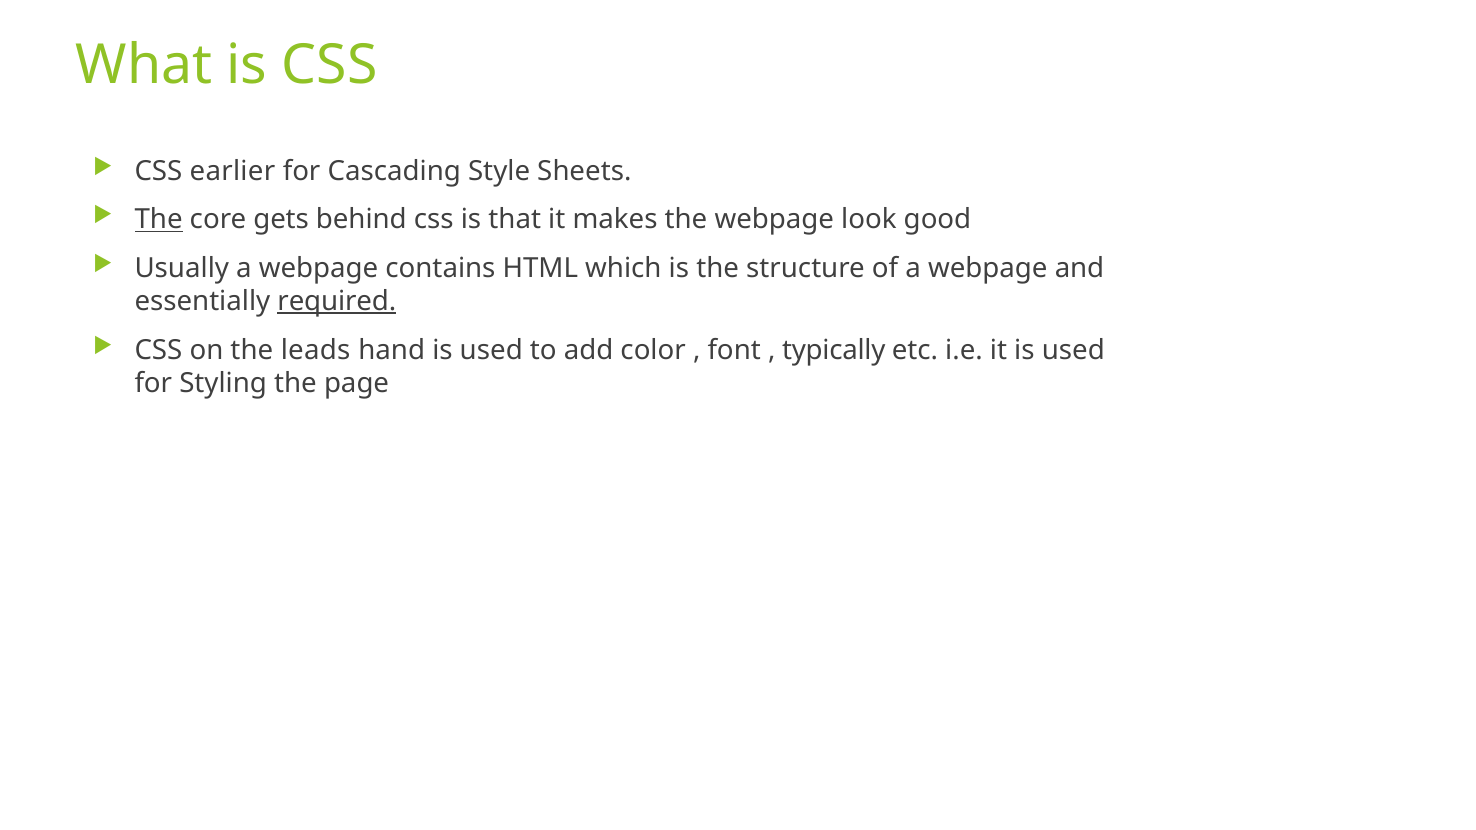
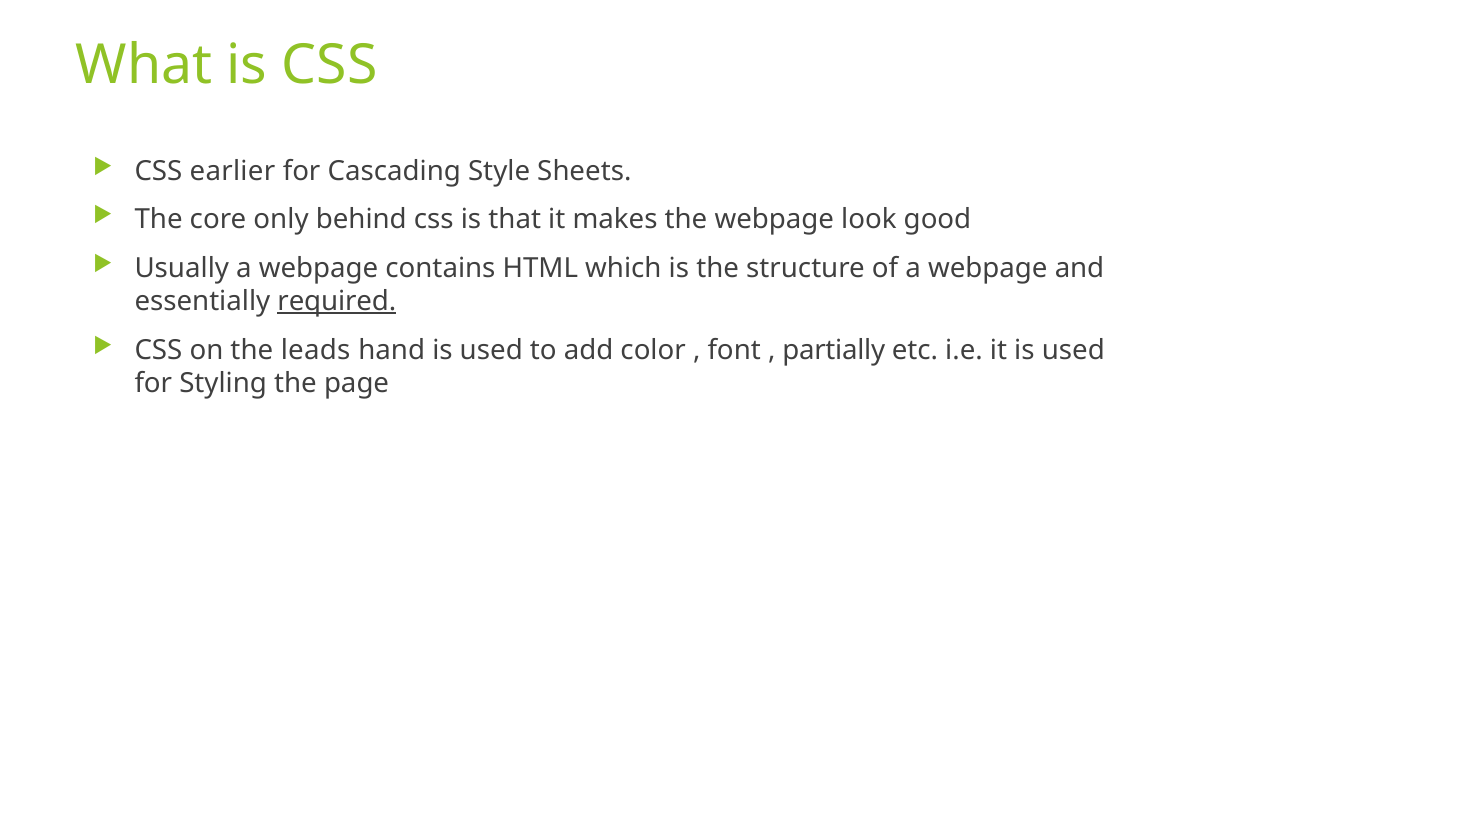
The underline: present -> none (159, 220)
gets: gets -> only (281, 220)
typically: typically -> partially (834, 350)
